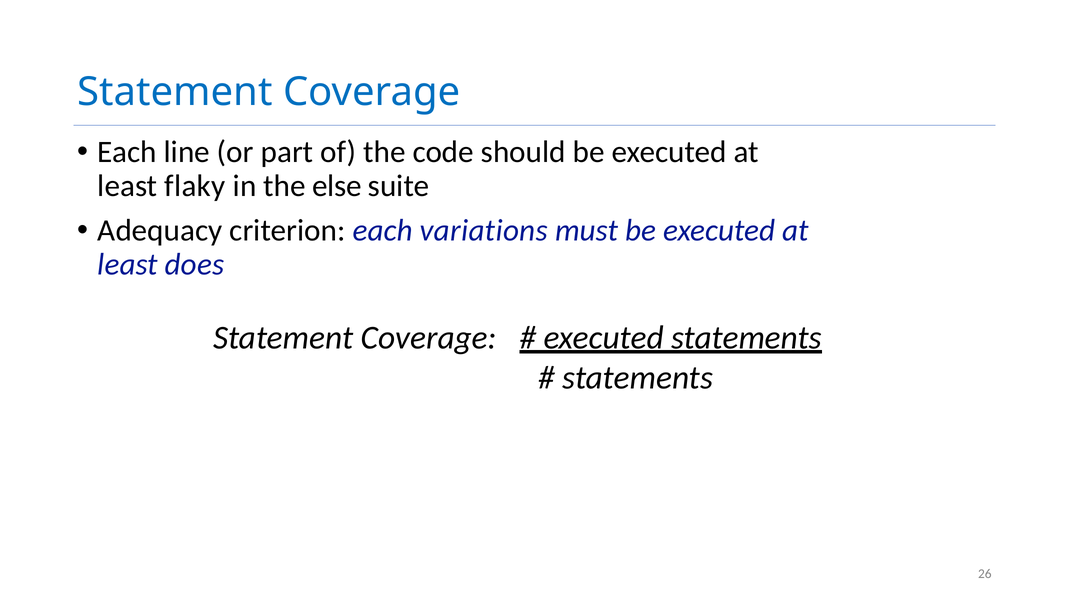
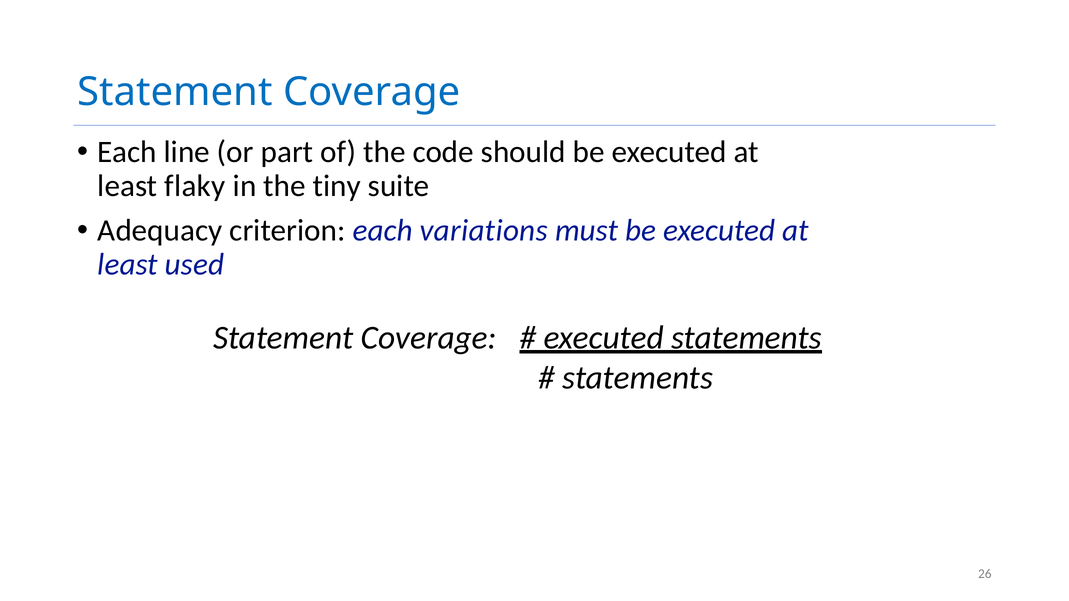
else: else -> tiny (337, 186)
does: does -> used (195, 264)
